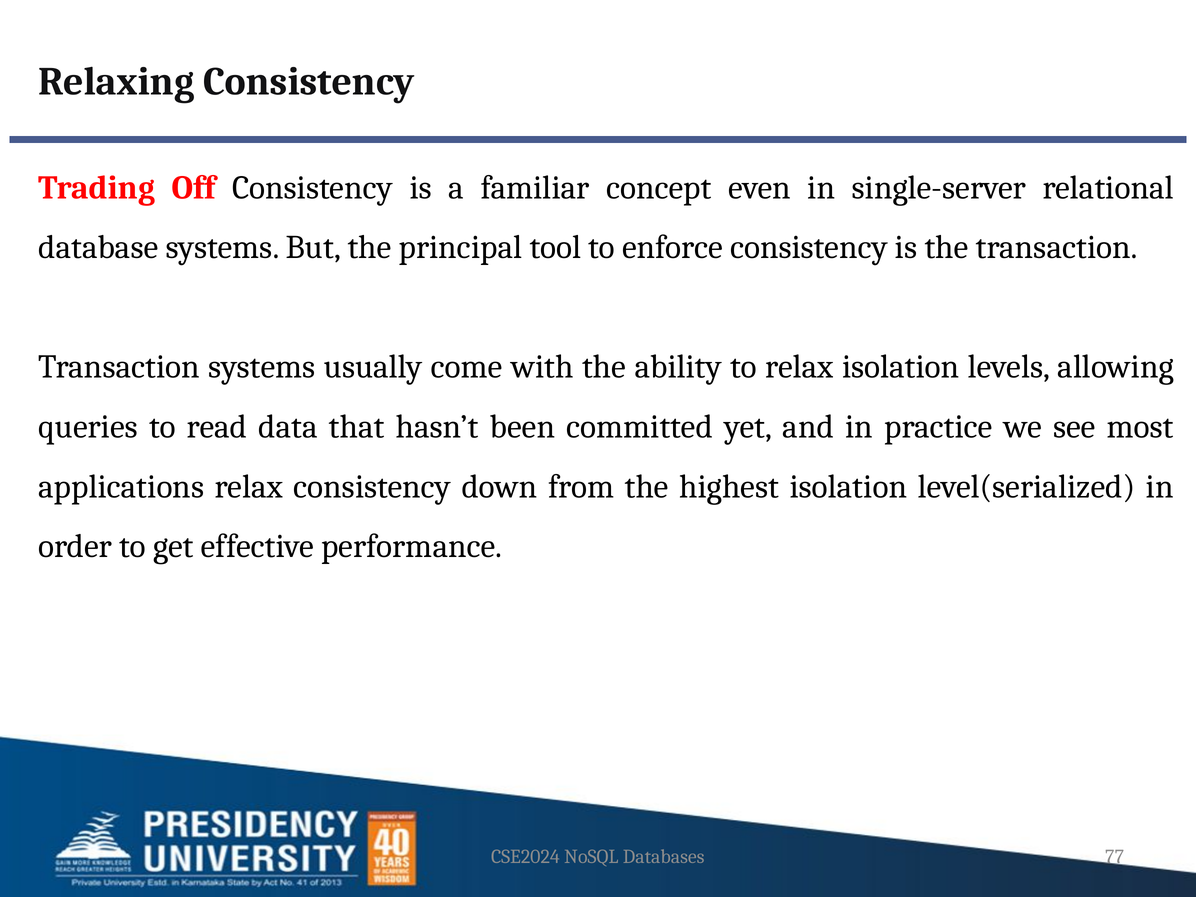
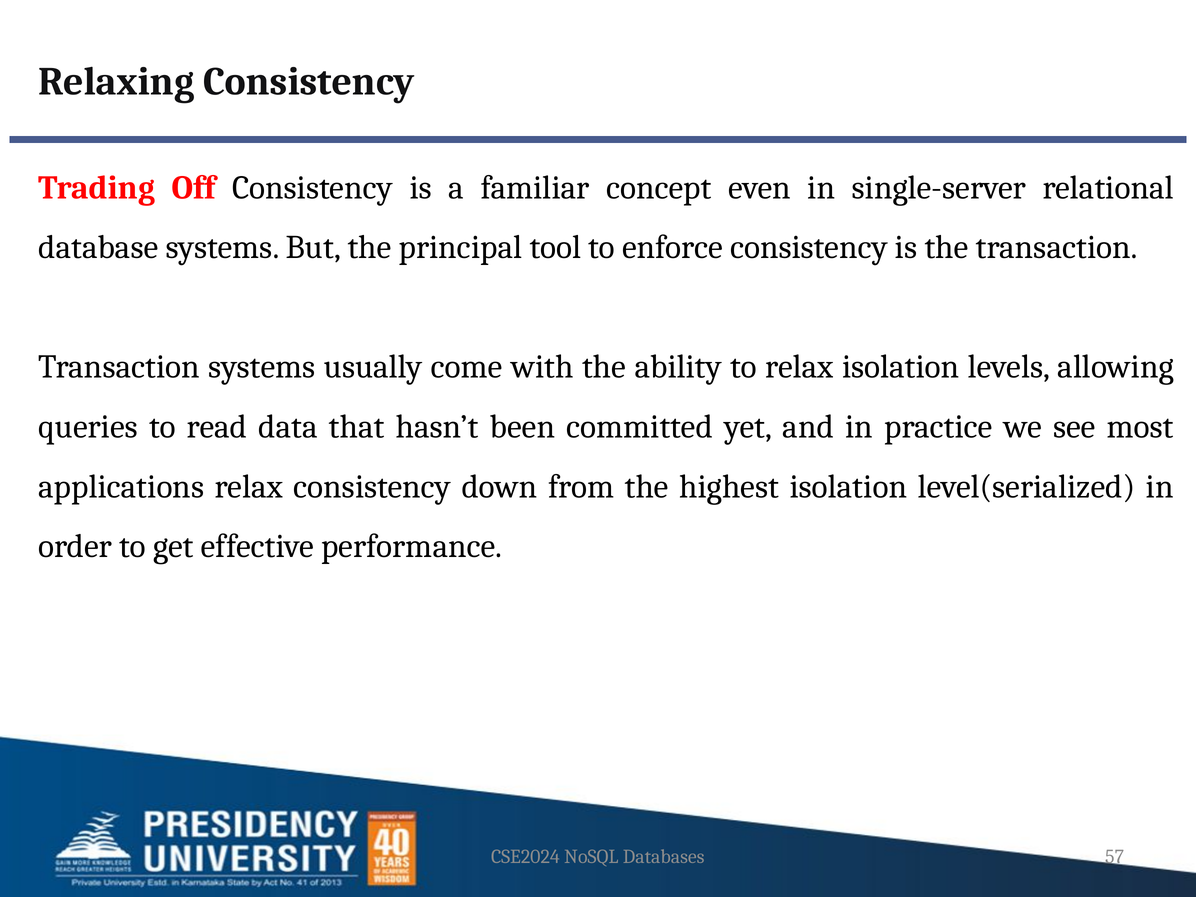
77: 77 -> 57 (1115, 857)
